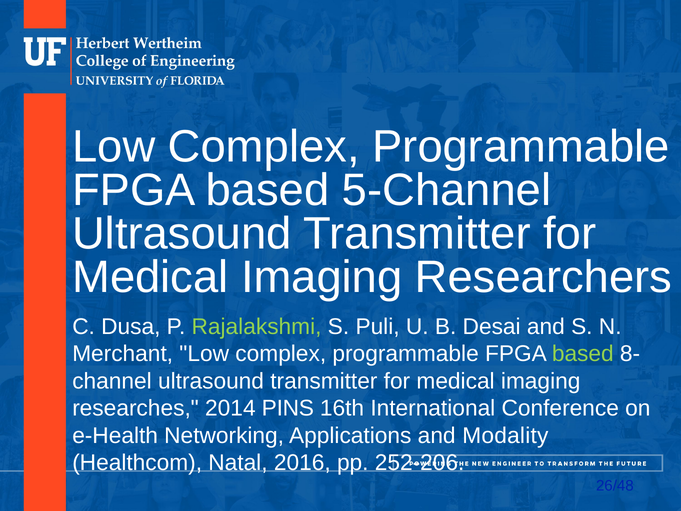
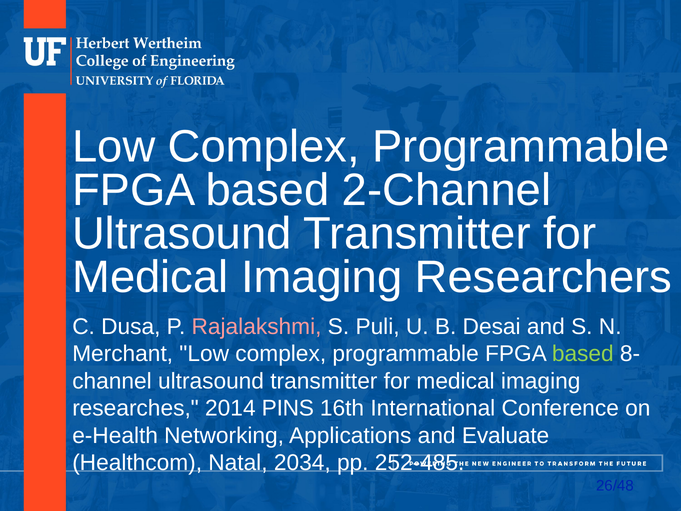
5-Channel: 5-Channel -> 2-Channel (447, 190)
Rajalakshmi colour: light green -> pink (257, 326)
Modality: Modality -> Evaluate (506, 435)
2016: 2016 -> 2034 (302, 463)
252-206: 252-206 -> 252-485 (420, 463)
